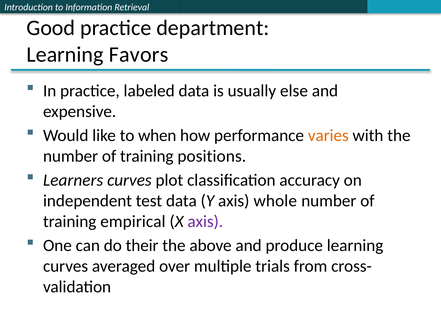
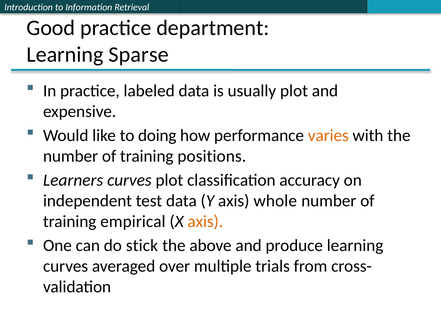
Favors: Favors -> Sparse (139, 54)
usually else: else -> plot (294, 91)
when: when -> doing (157, 135)
axis colour: purple -> orange (205, 221)
their: their -> stick (142, 245)
